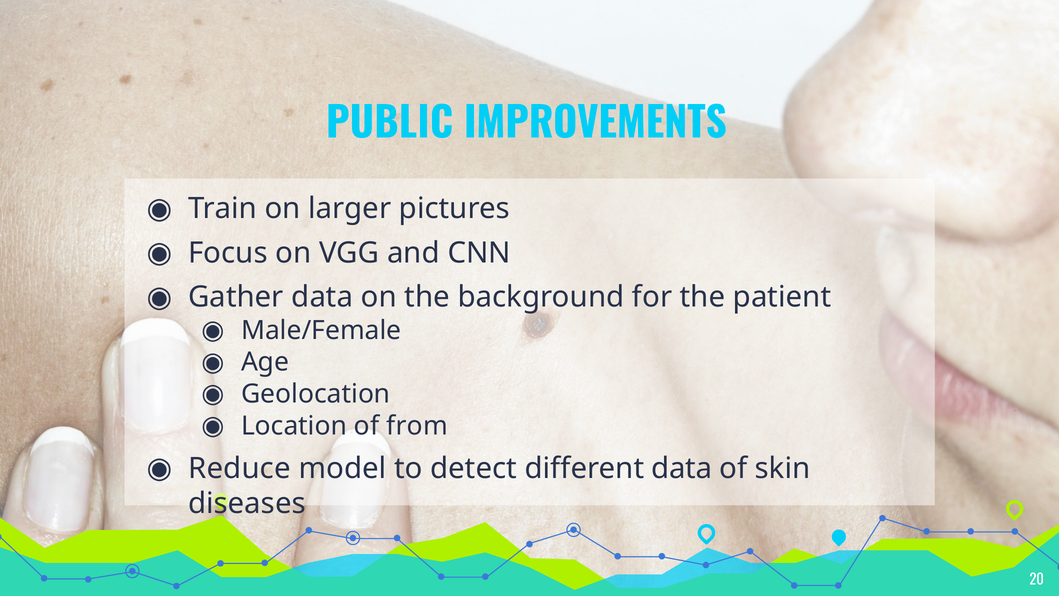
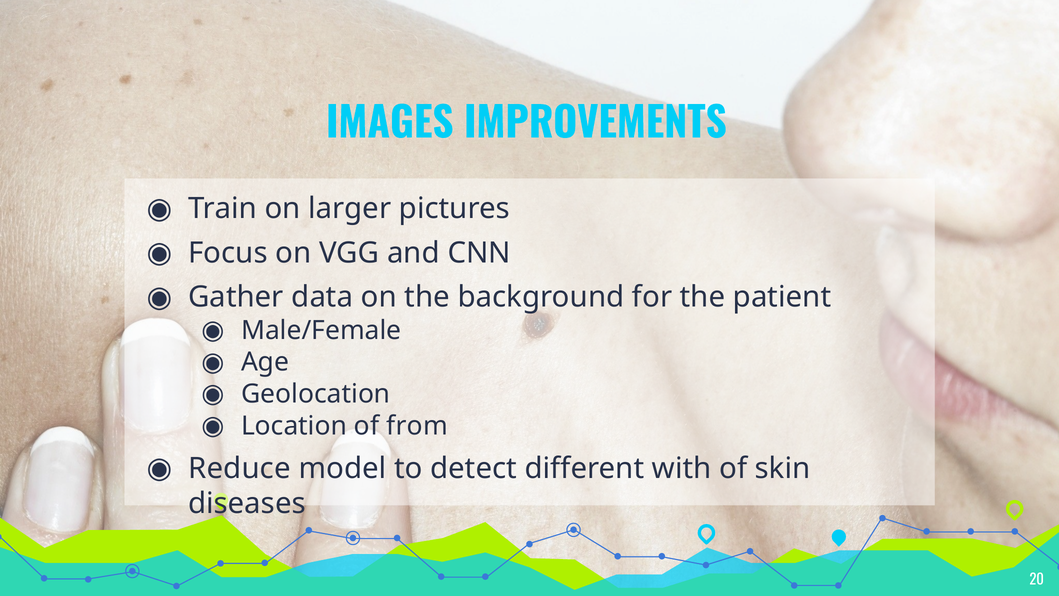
PUBLIC: PUBLIC -> IMAGES (390, 124)
different data: data -> with (682, 468)
